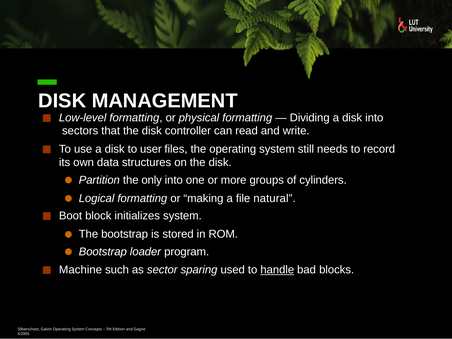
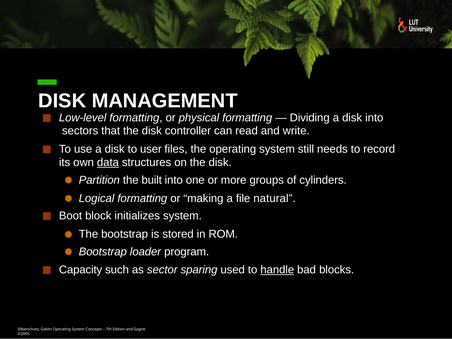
data underline: none -> present (108, 162)
only: only -> built (152, 180)
Machine: Machine -> Capacity (81, 270)
